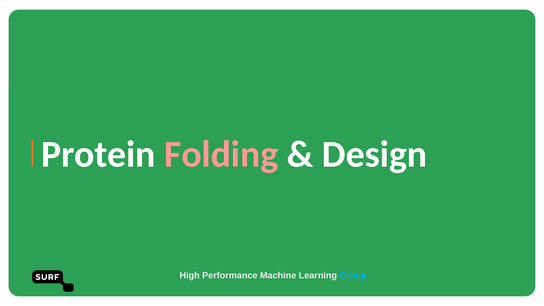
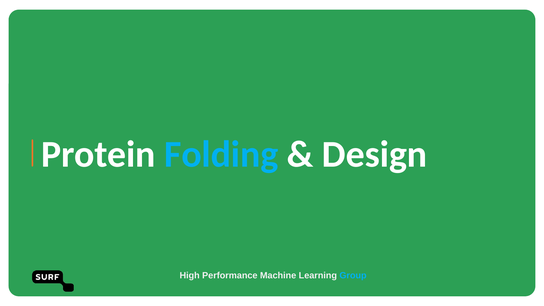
Folding colour: pink -> light blue (221, 154)
